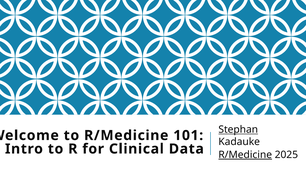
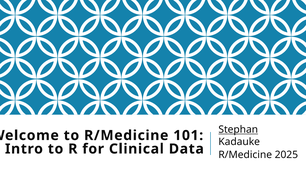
R/Medicine underline: present -> none (245, 155)
